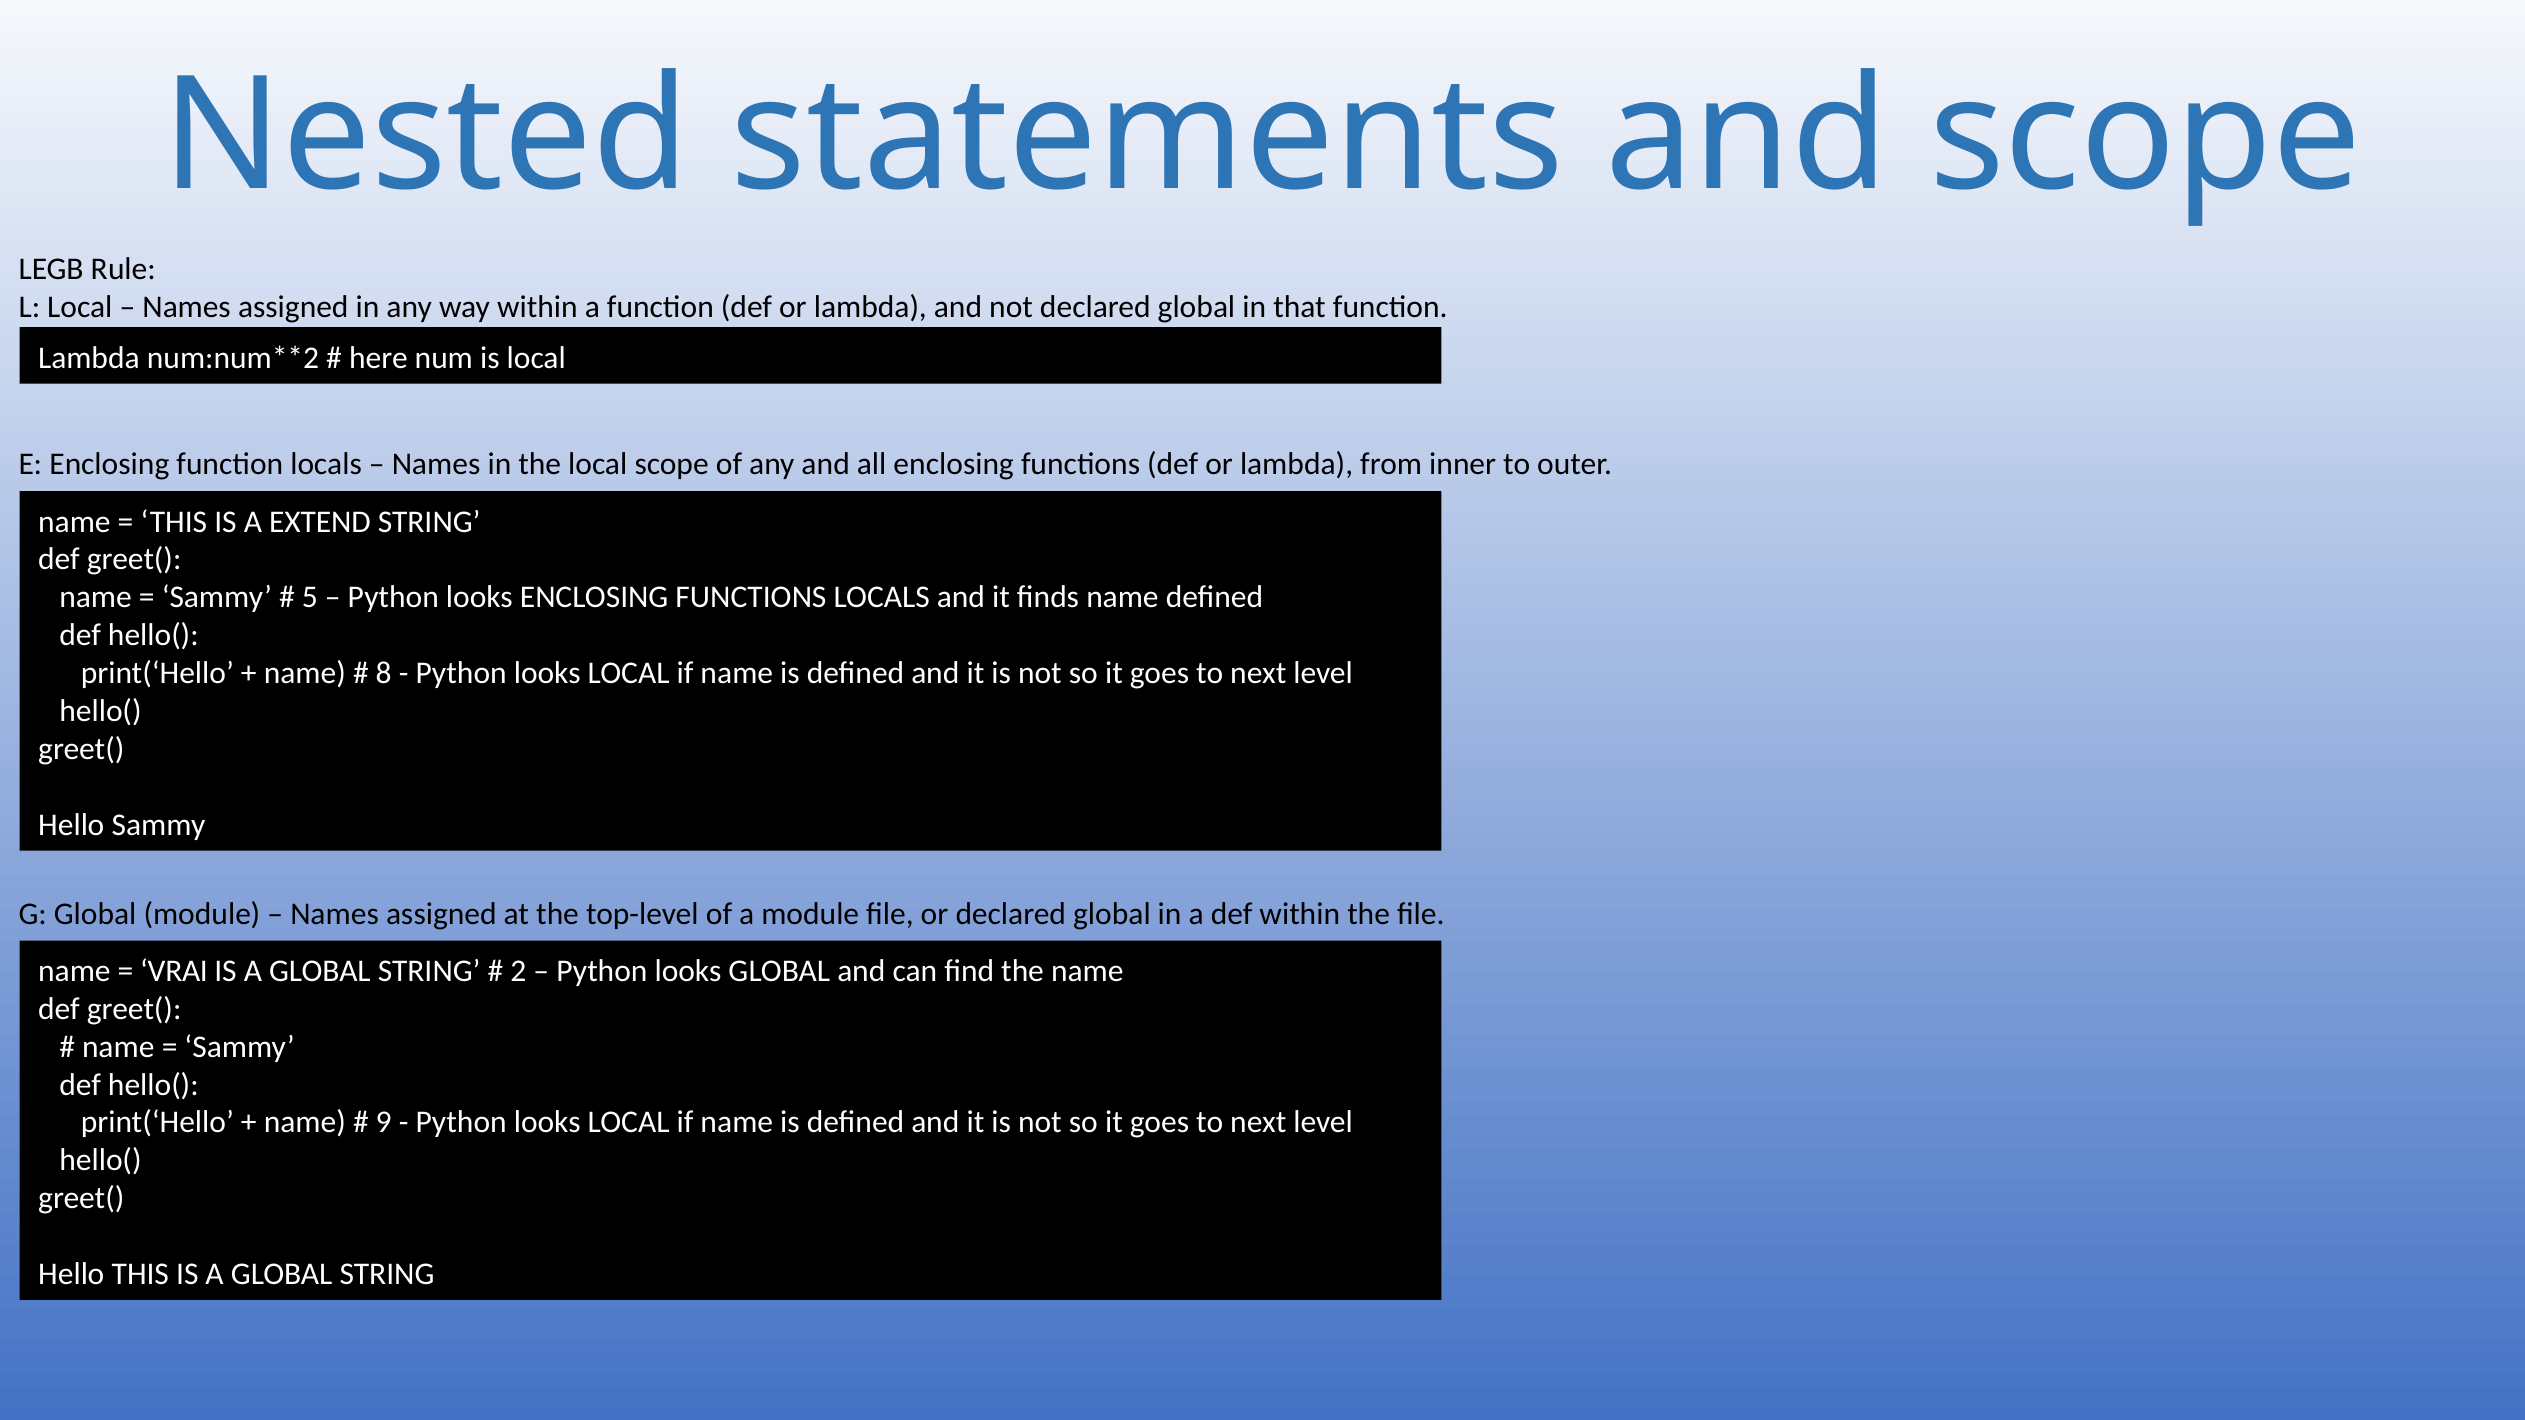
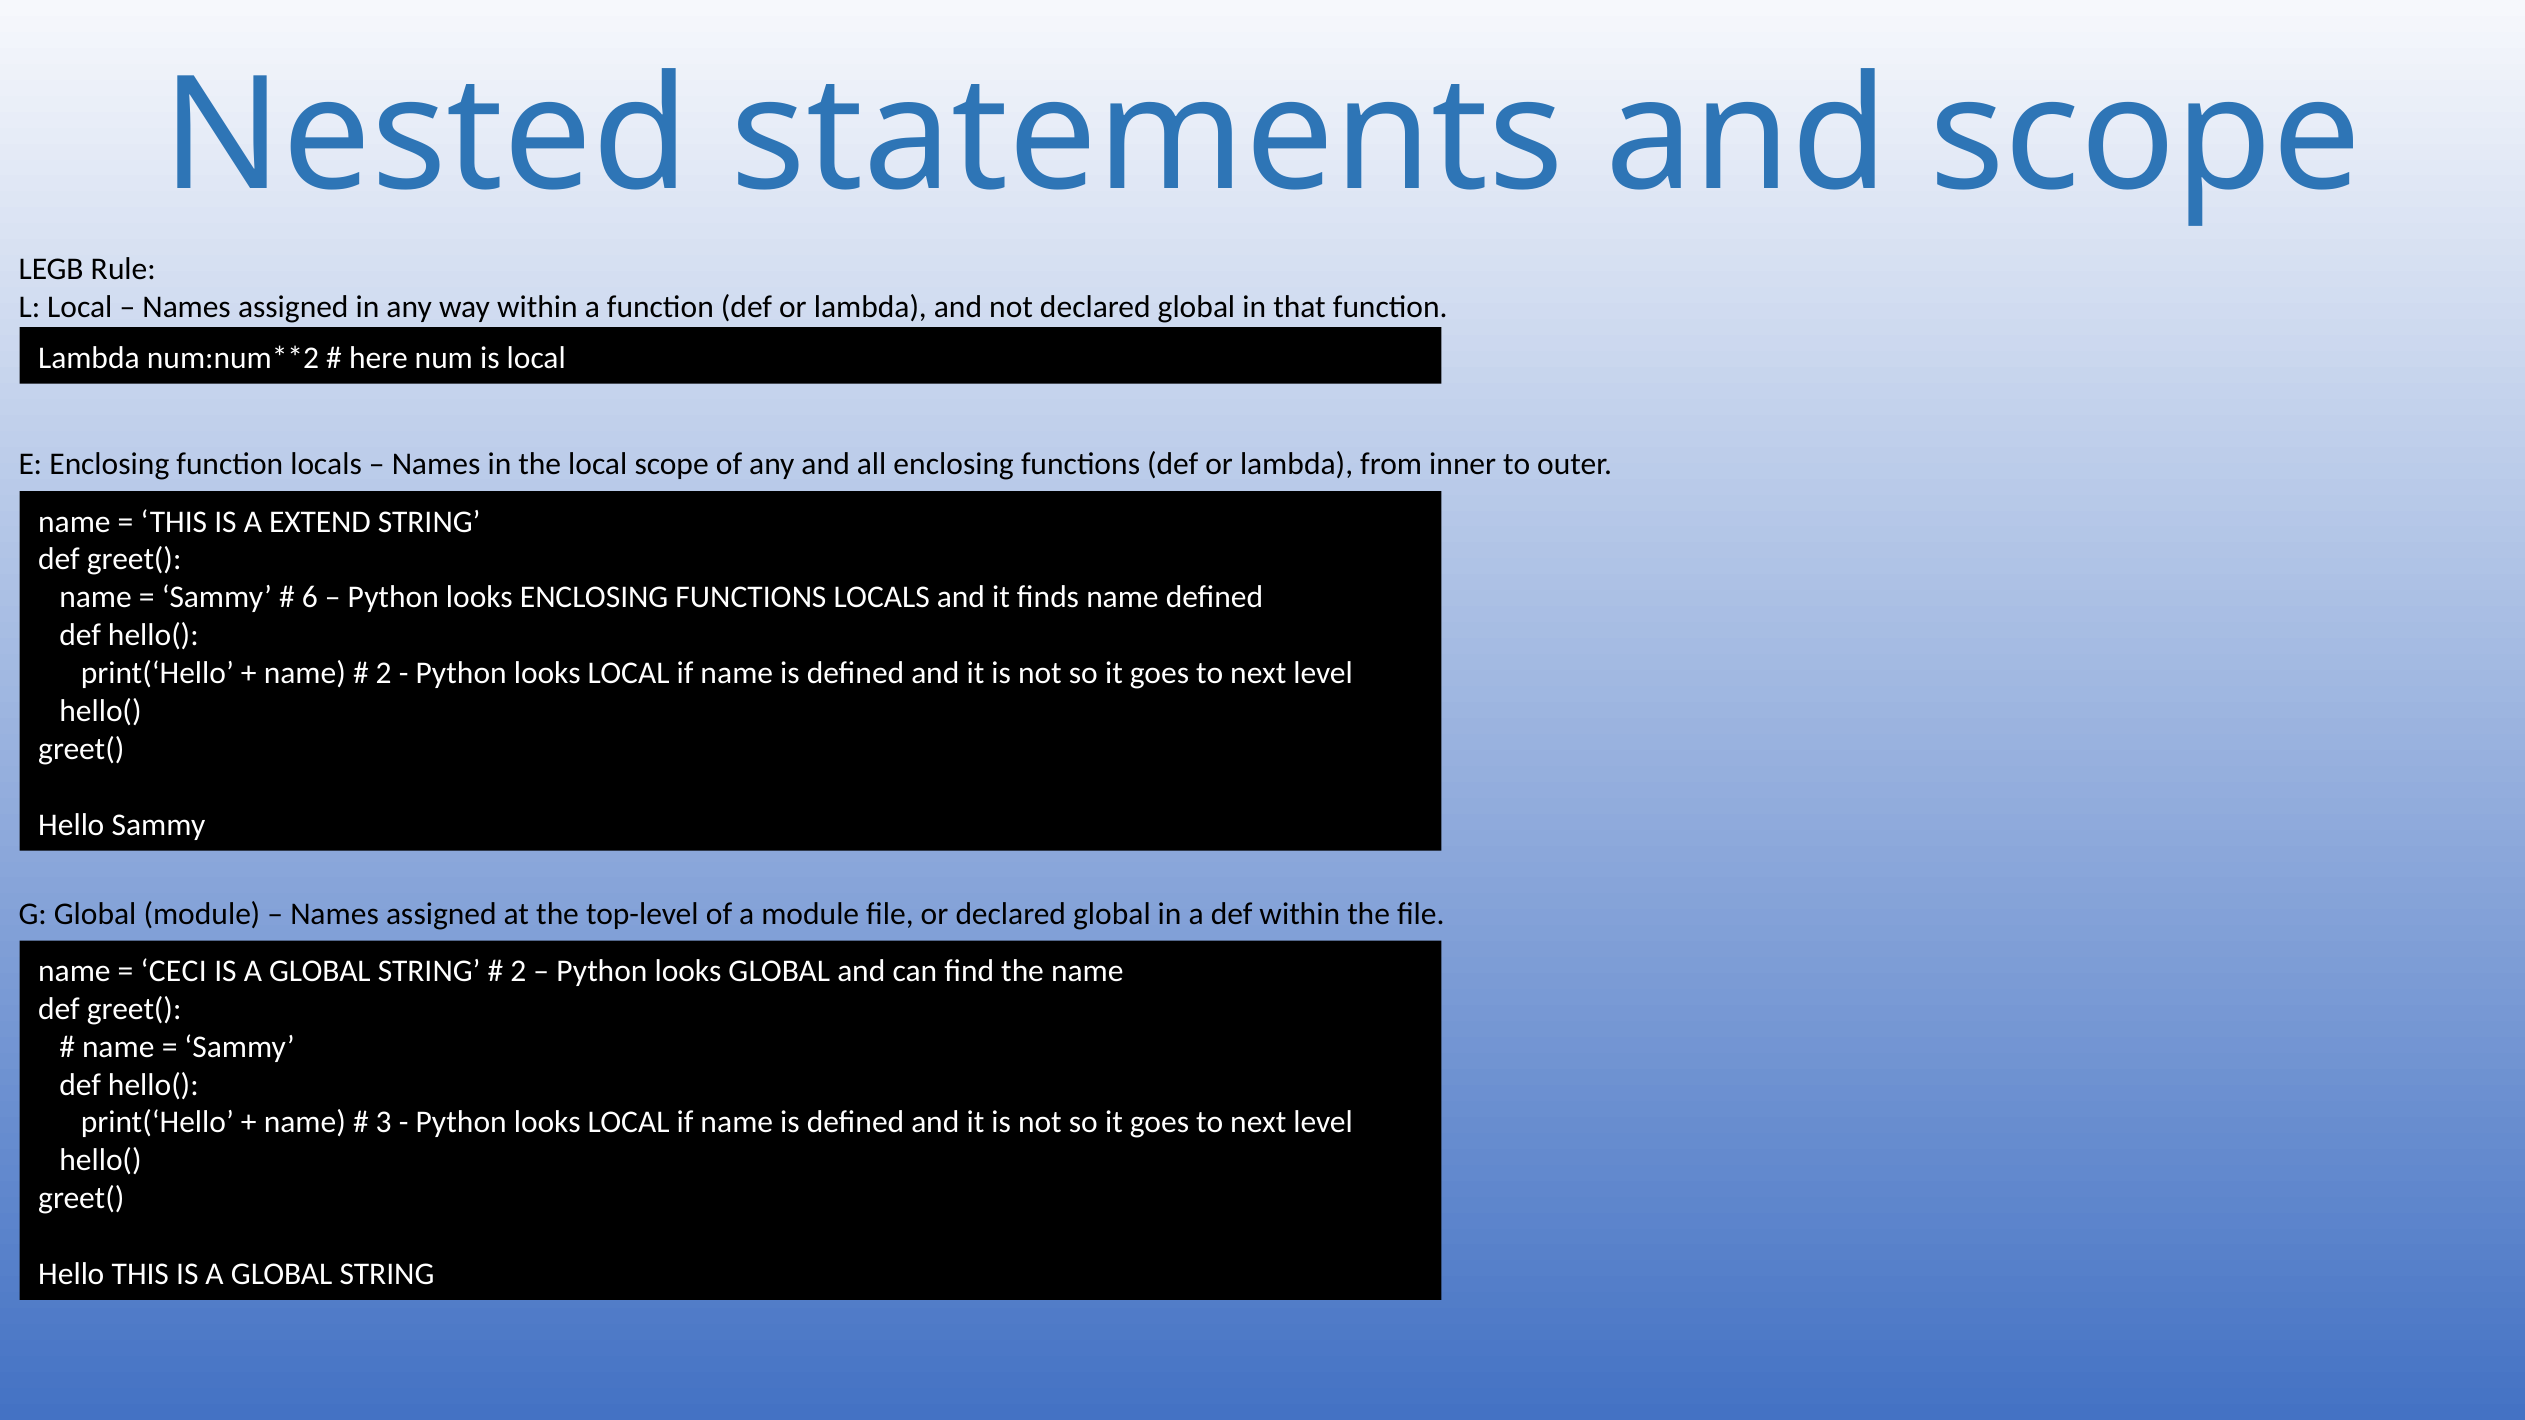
5: 5 -> 6 (310, 598)
8: 8 -> 2 (384, 673)
VRAI: VRAI -> CECI (174, 971)
9: 9 -> 3 (384, 1123)
